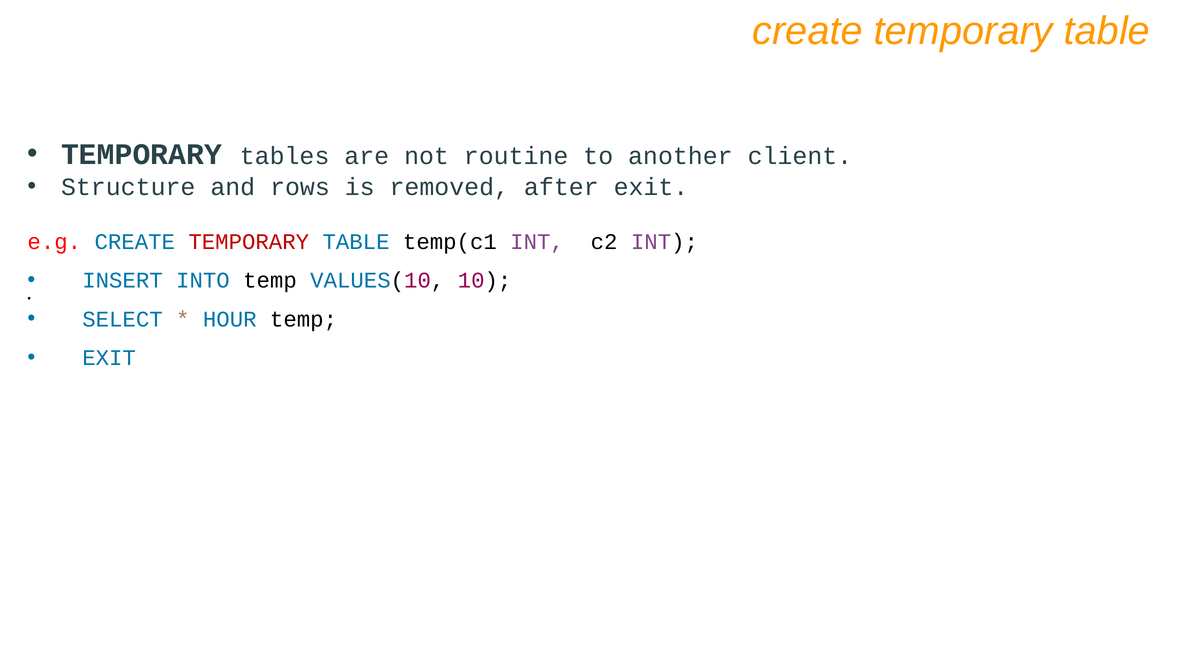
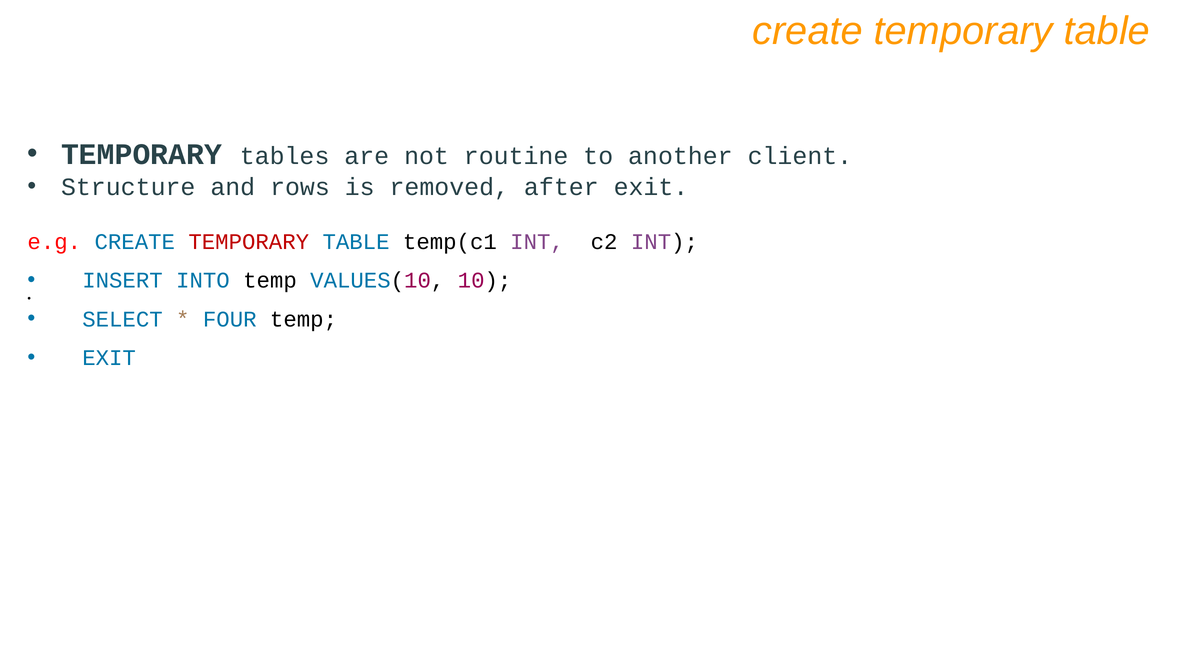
HOUR: HOUR -> FOUR (230, 319)
